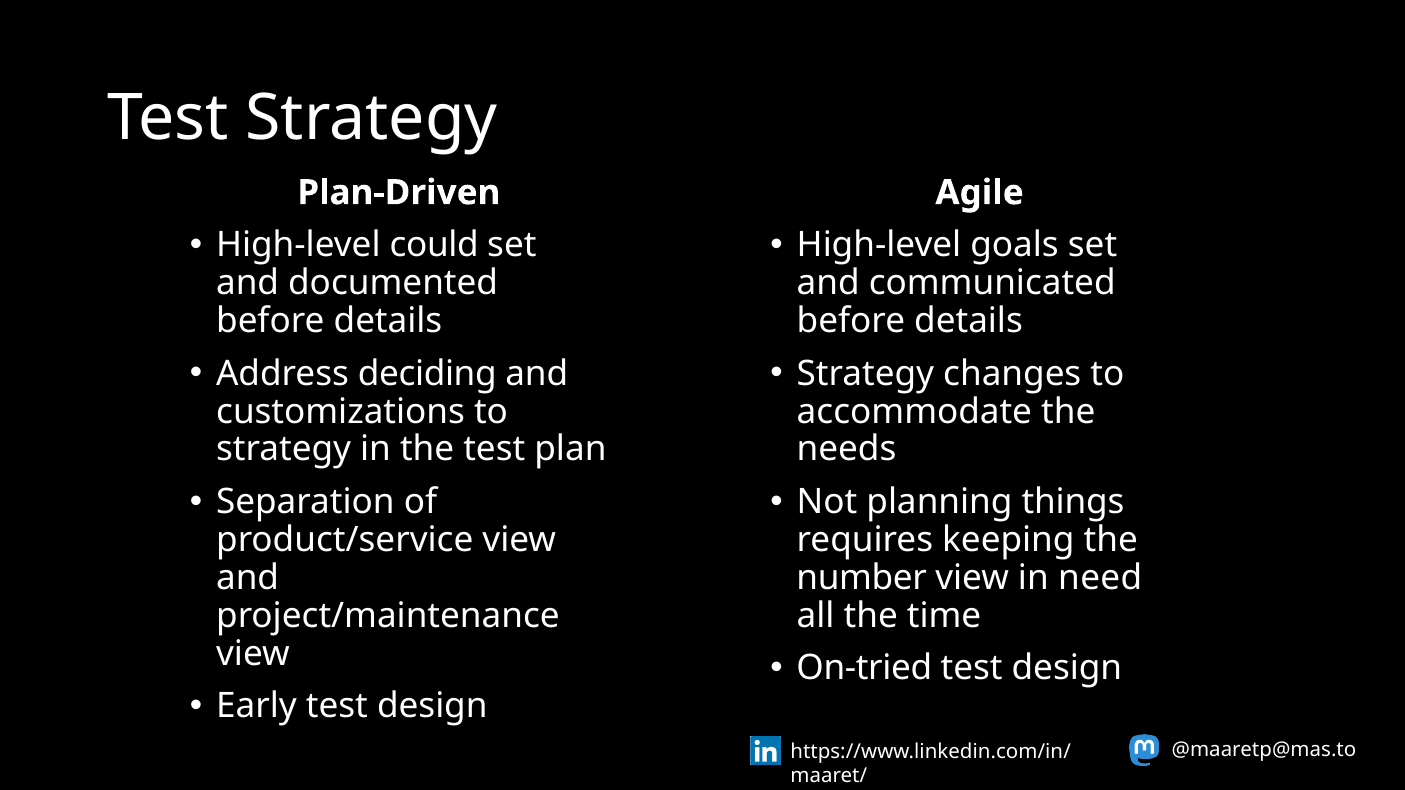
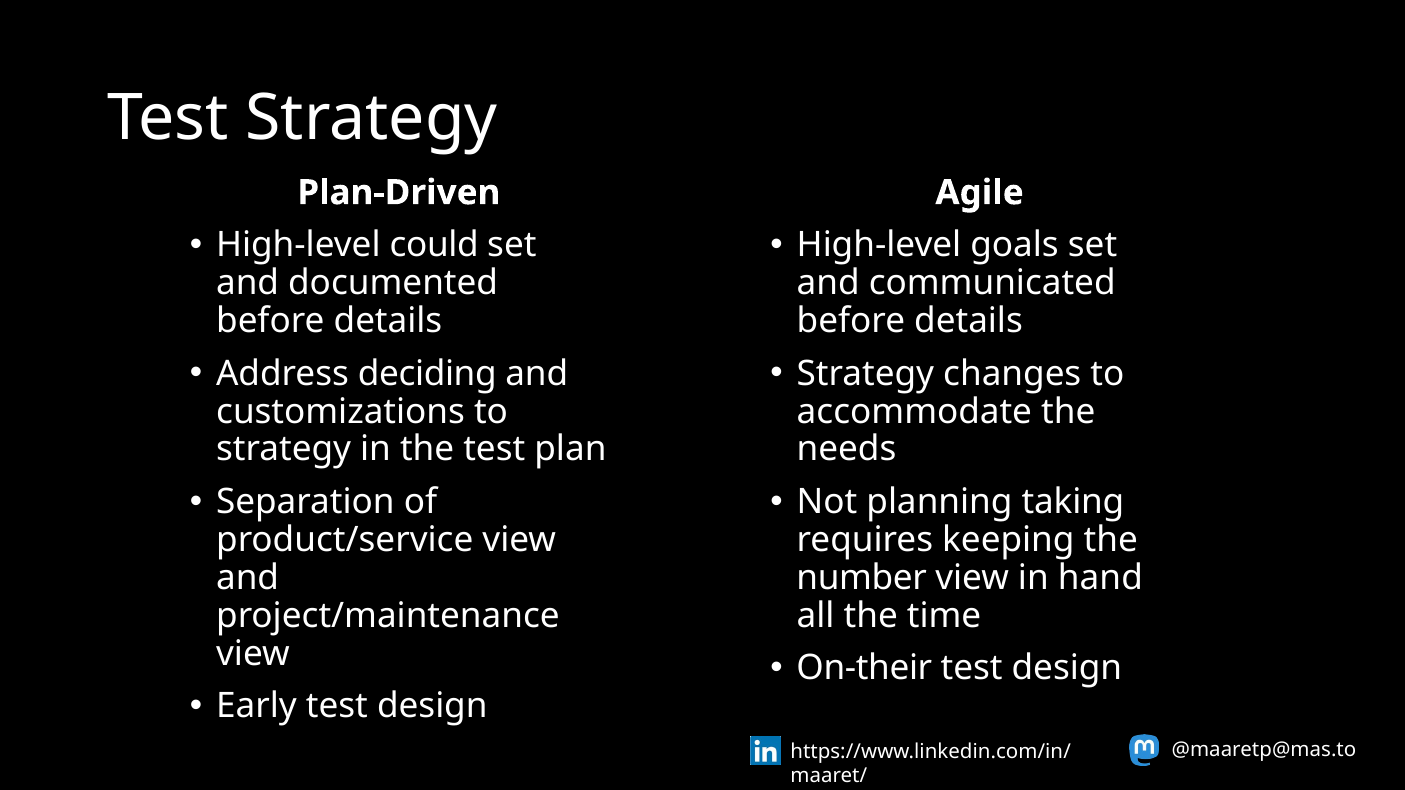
things: things -> taking (1073, 502)
need: need -> hand (1100, 578)
On-tried: On-tried -> On-their (864, 668)
